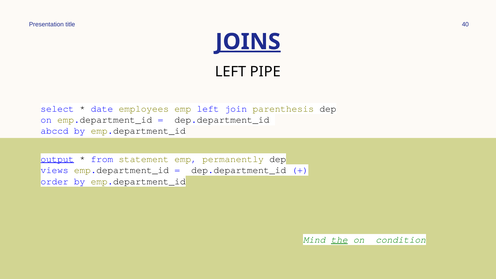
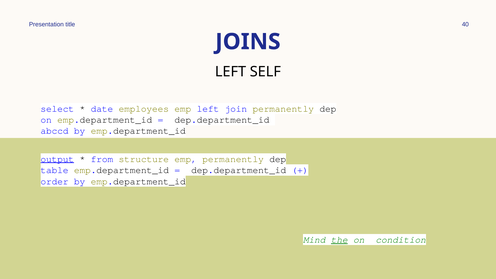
JOINS underline: present -> none (248, 42)
PIPE: PIPE -> SELF (265, 72)
join parenthesis: parenthesis -> permanently (283, 109)
statement: statement -> structure (144, 159)
views: views -> table (55, 170)
